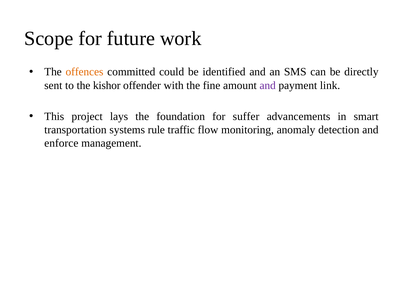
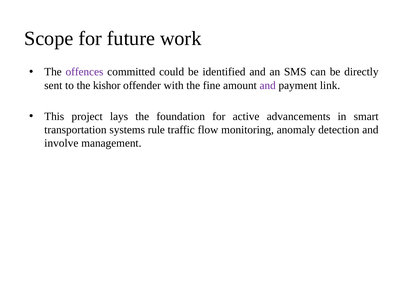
offences colour: orange -> purple (85, 72)
suffer: suffer -> active (246, 116)
enforce: enforce -> involve (61, 143)
